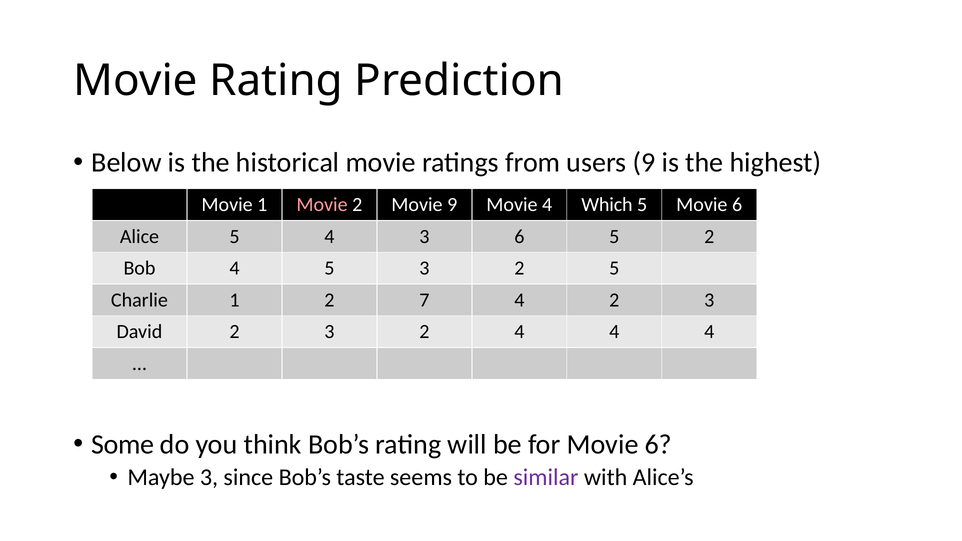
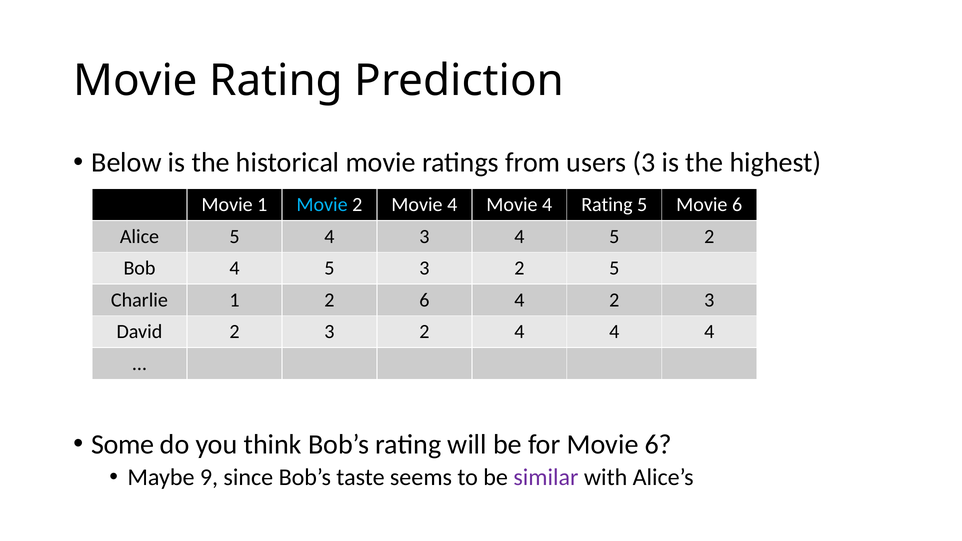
users 9: 9 -> 3 (644, 163)
Movie colour: pink -> light blue (322, 205)
2 Movie 9: 9 -> 4 (452, 205)
4 Which: Which -> Rating (607, 205)
3 6: 6 -> 4 (519, 237)
2 7: 7 -> 6 (424, 300)
Maybe 3: 3 -> 9 (209, 478)
